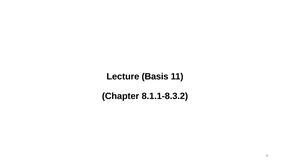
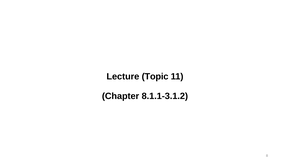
Basis: Basis -> Topic (155, 77)
8.1.1-8.3.2: 8.1.1-8.3.2 -> 8.1.1-3.1.2 (165, 96)
